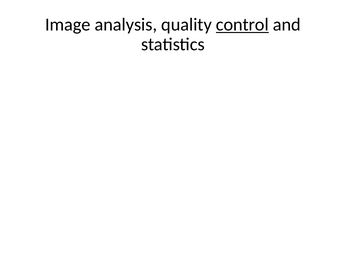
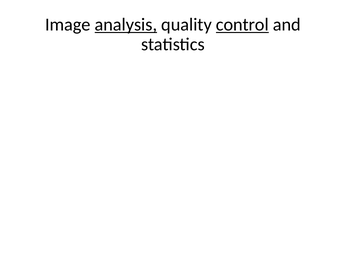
analysis underline: none -> present (126, 25)
